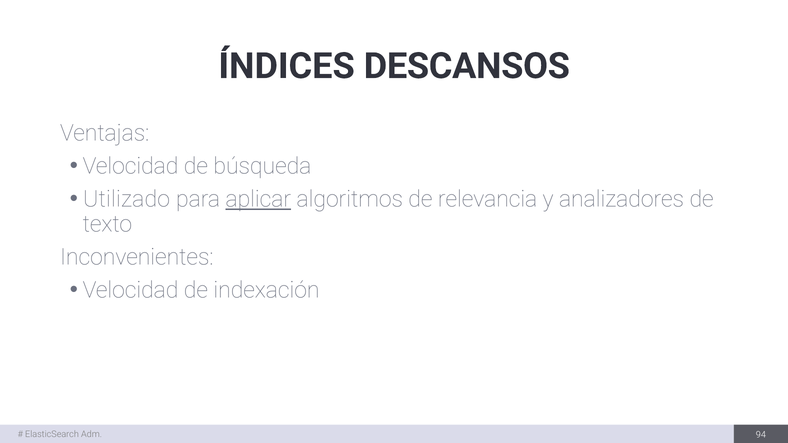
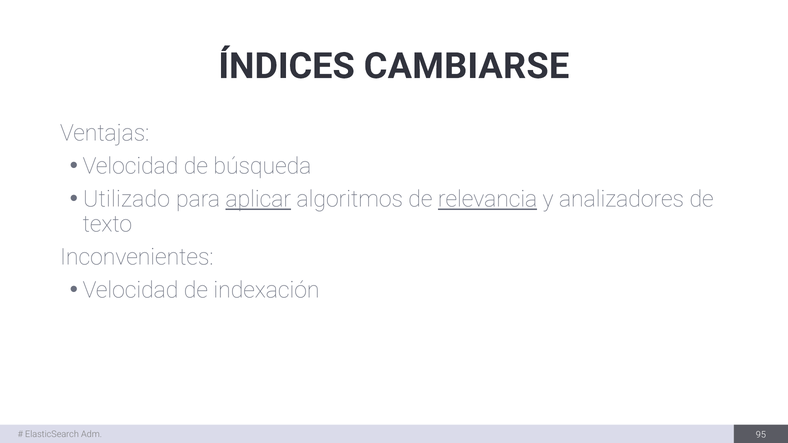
DESCANSOS: DESCANSOS -> CAMBIARSE (467, 66)
relevancia underline: none -> present (488, 199)
94: 94 -> 95 (761, 435)
